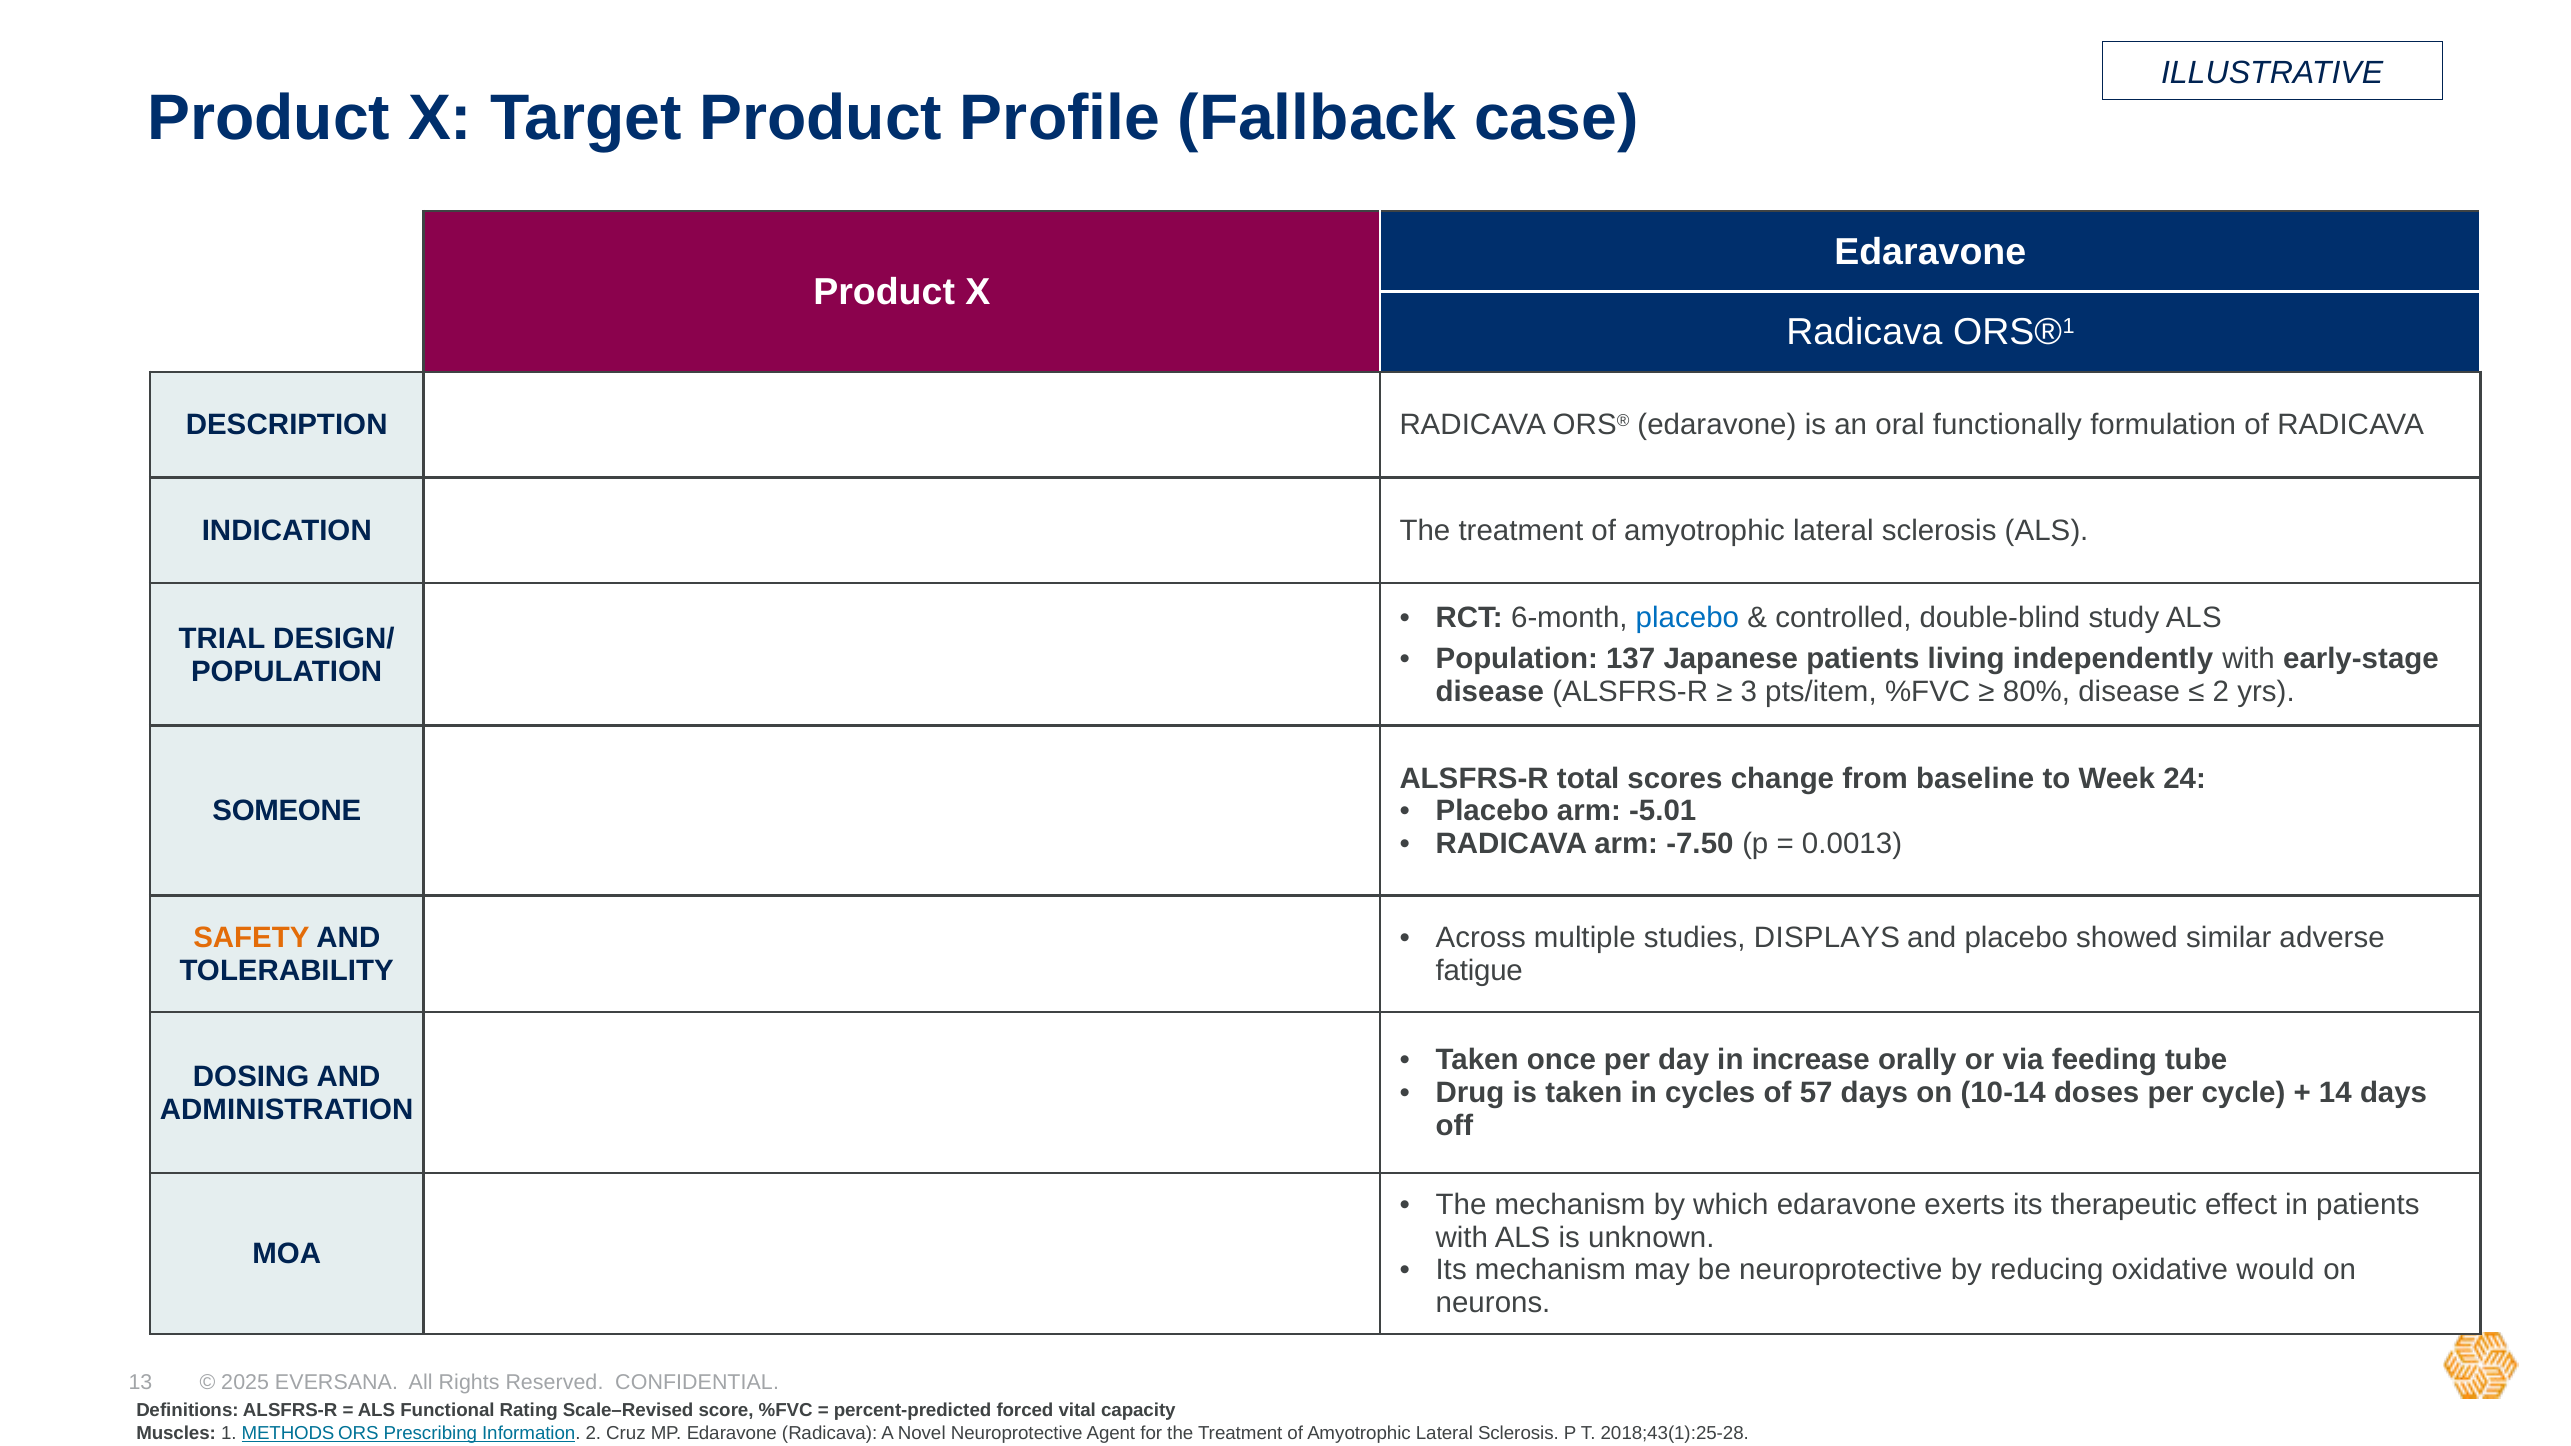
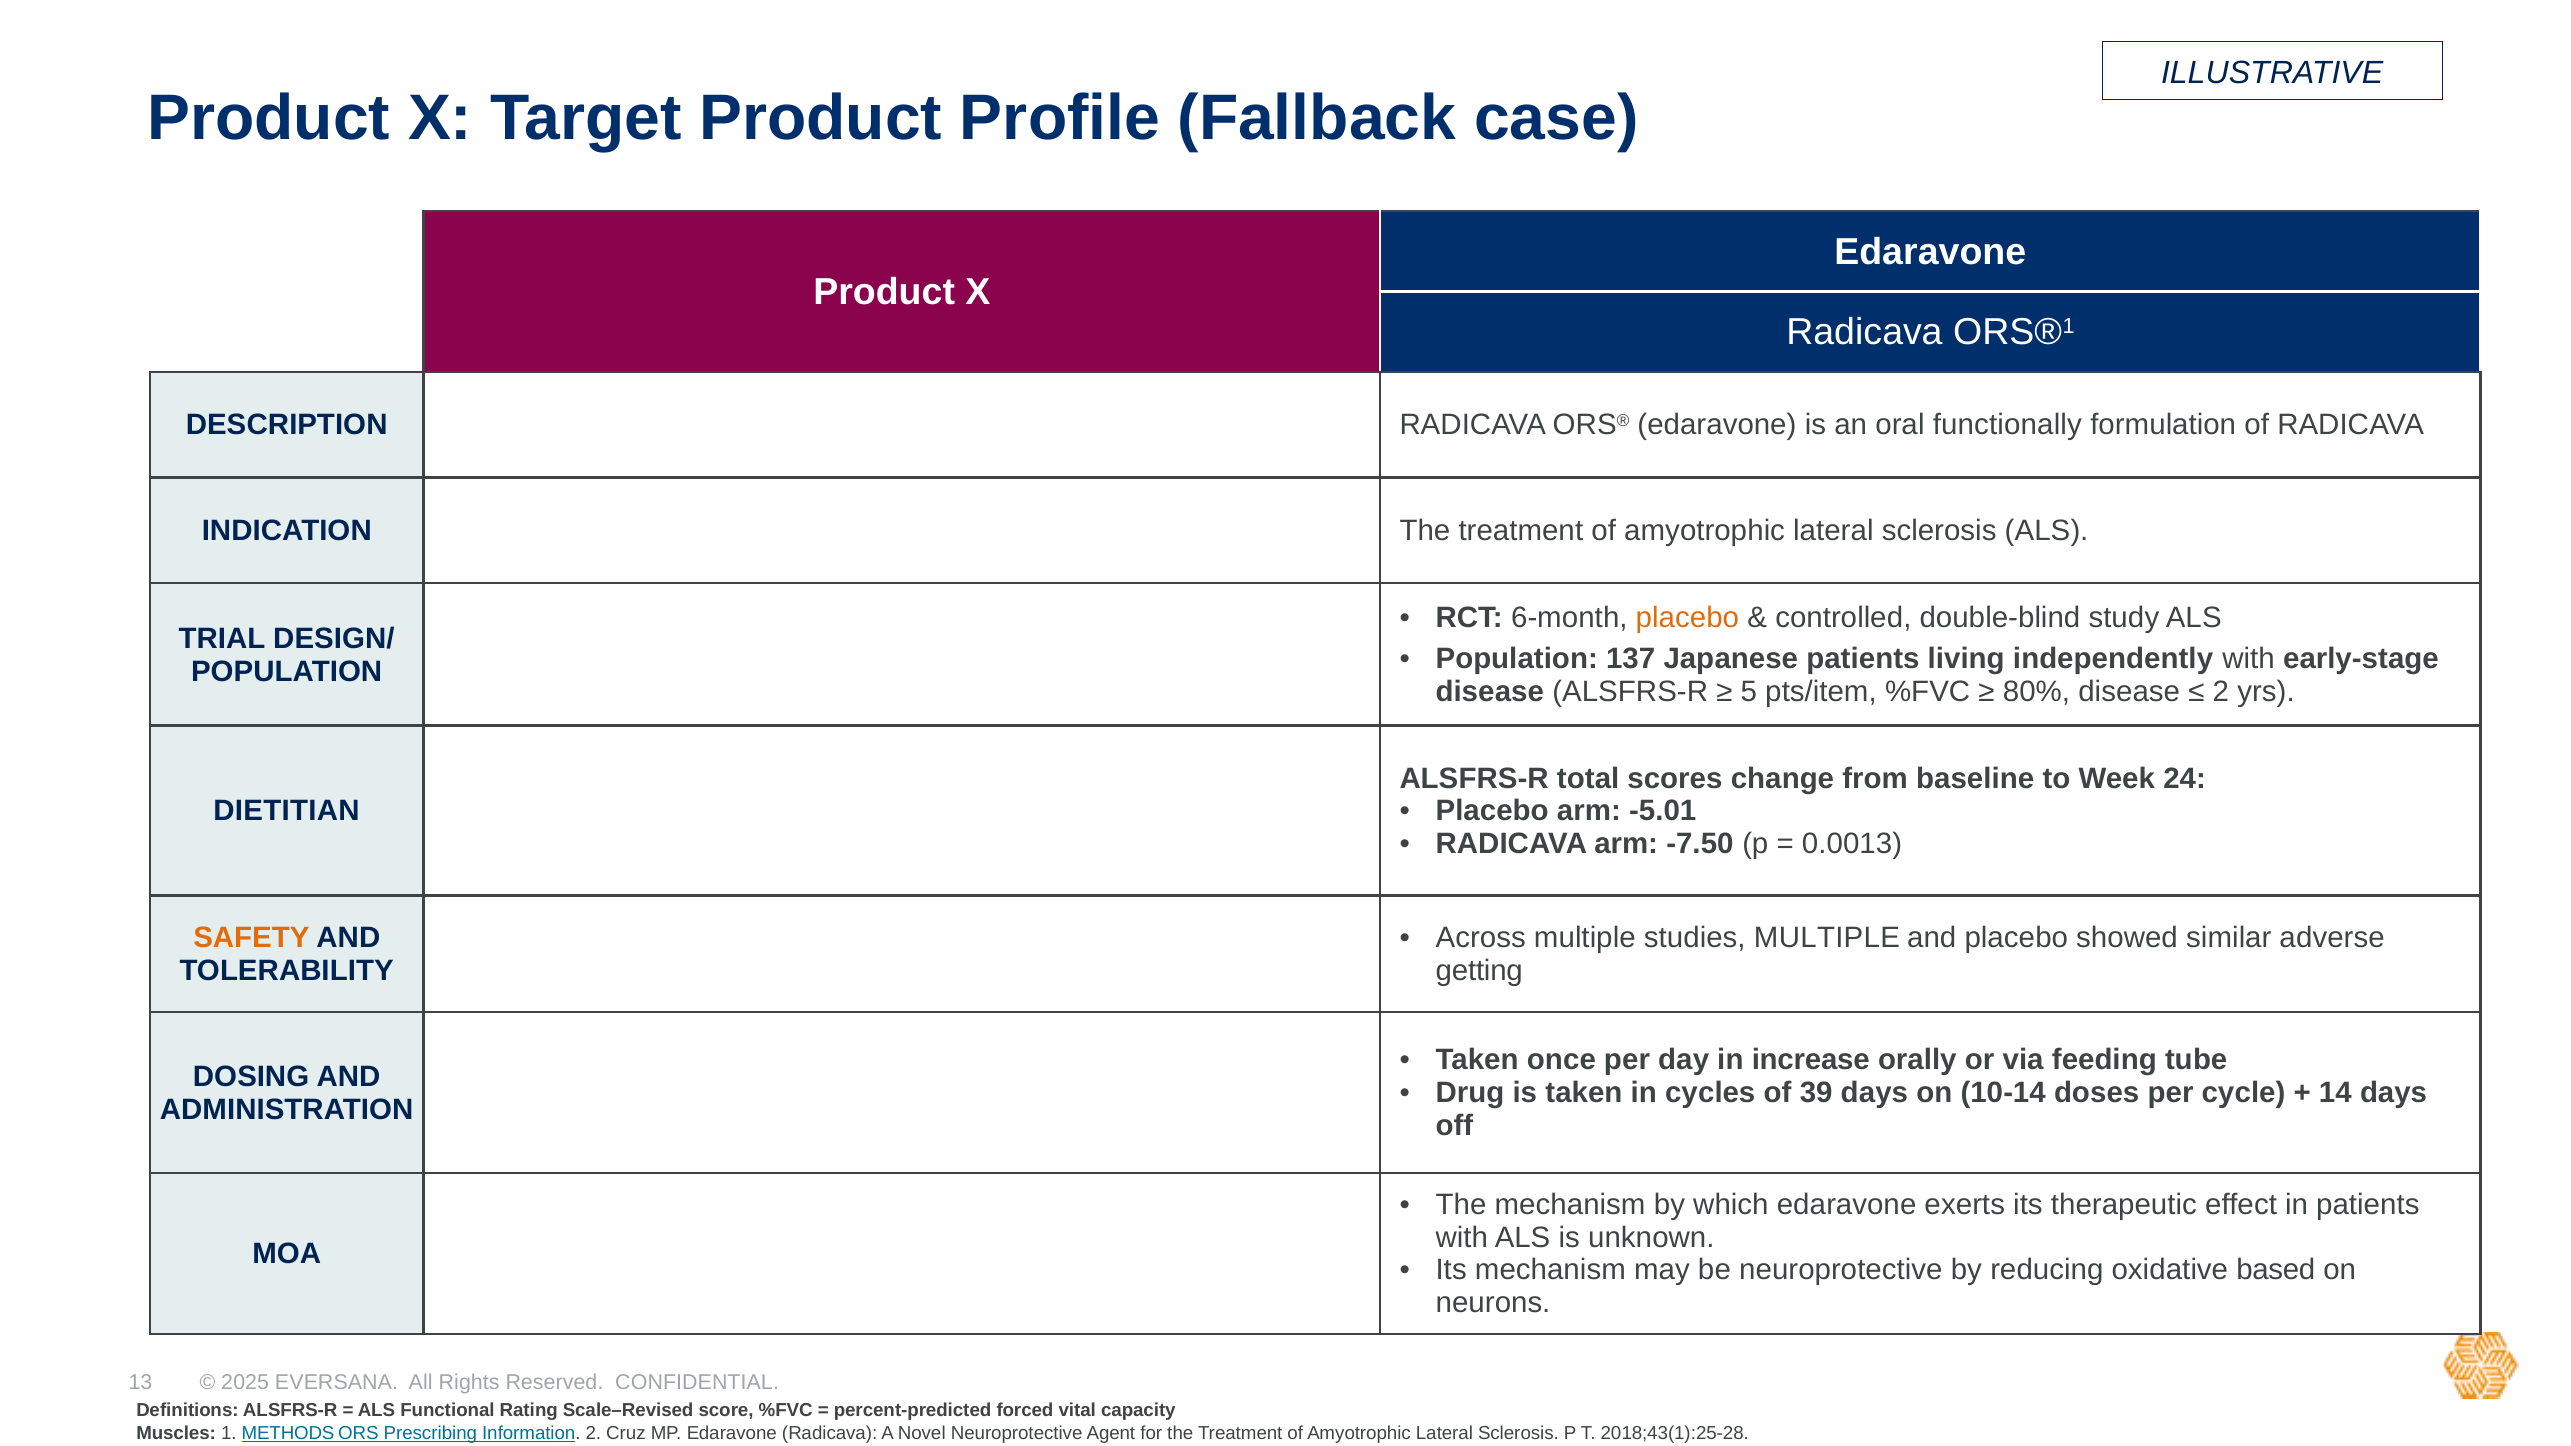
placebo colour: blue -> orange (1687, 618)
3: 3 -> 5 (1749, 692)
SOMEONE: SOMEONE -> DIETITIAN (287, 811)
studies DISPLAYS: DISPLAYS -> MULTIPLE (1827, 938)
fatigue: fatigue -> getting (1479, 971)
57: 57 -> 39 (1816, 1093)
would: would -> based (2276, 1270)
